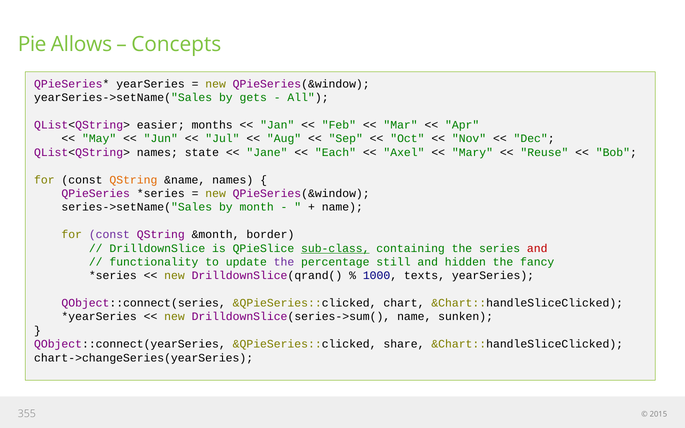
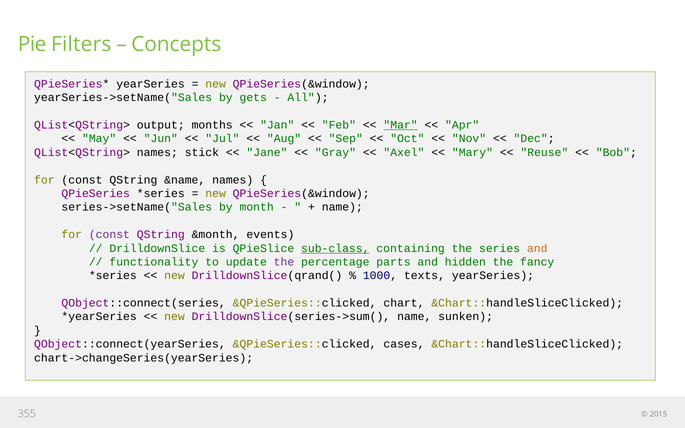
Allows: Allows -> Filters (81, 44)
easier: easier -> output (161, 125)
Mar underline: none -> present (401, 125)
state: state -> stick (202, 152)
Each: Each -> Gray (335, 152)
QString colour: orange -> black (133, 180)
border: border -> events (270, 235)
and colour: red -> orange (537, 248)
still: still -> parts (393, 262)
share: share -> cases (404, 344)
